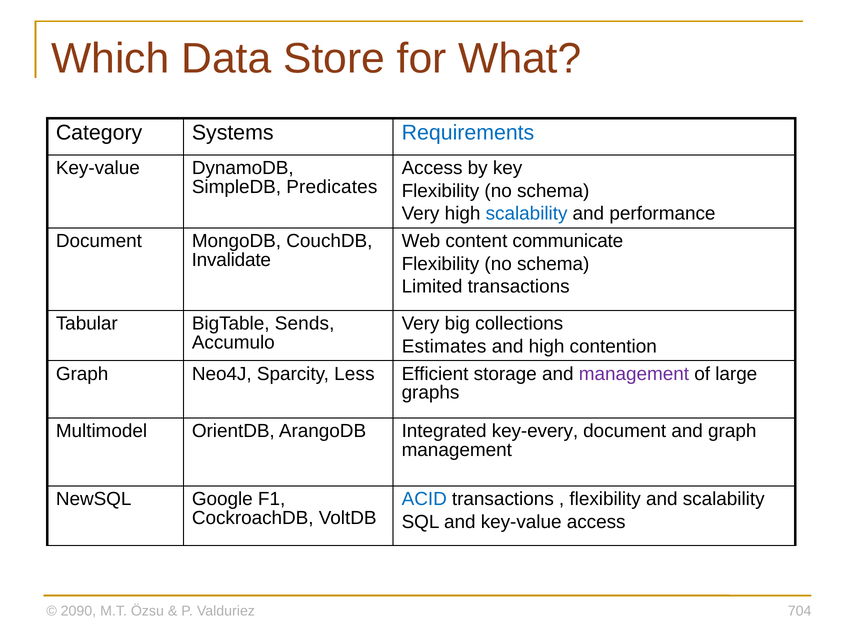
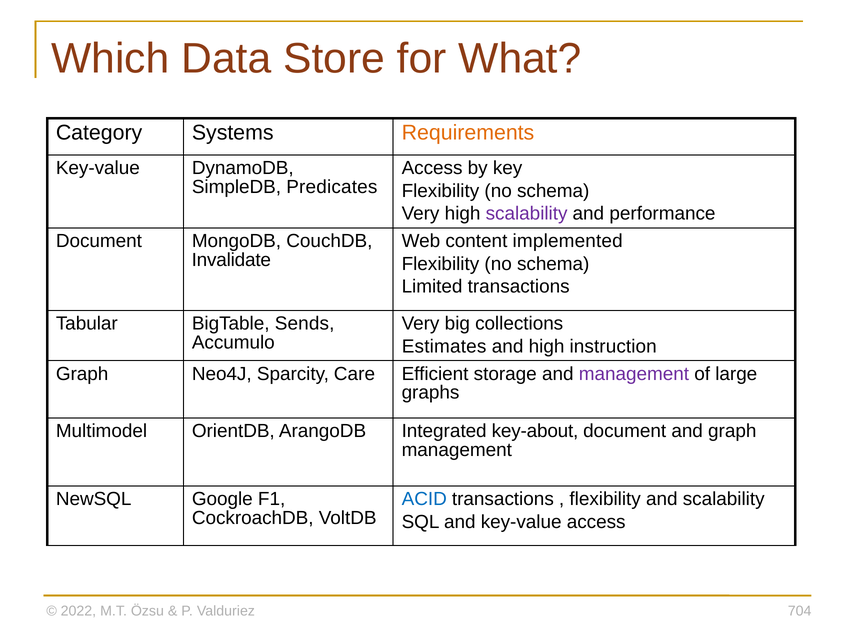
Requirements colour: blue -> orange (468, 133)
scalability colour: blue -> purple (527, 213)
communicate: communicate -> implemented (568, 241)
contention: contention -> instruction (613, 346)
Less: Less -> Care (354, 374)
key-every: key-every -> key-about (535, 431)
2090: 2090 -> 2022 (78, 611)
